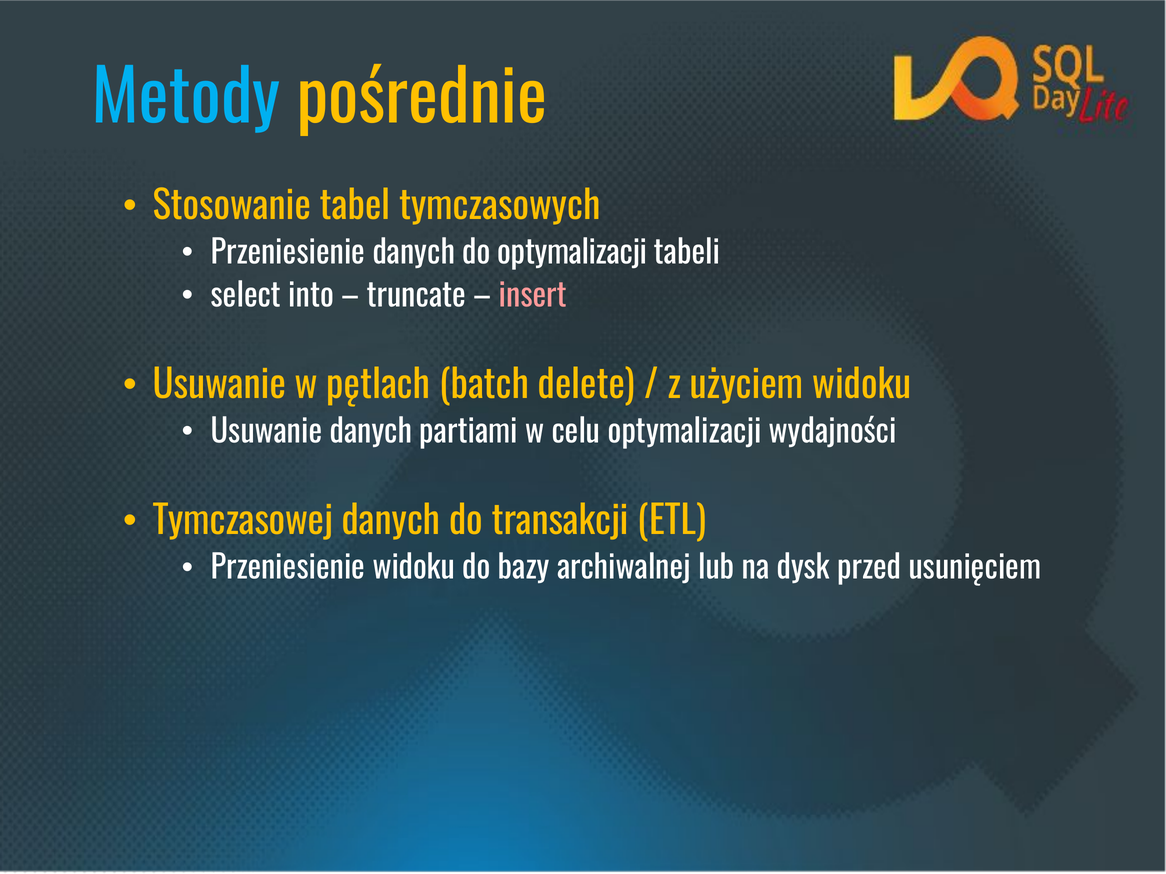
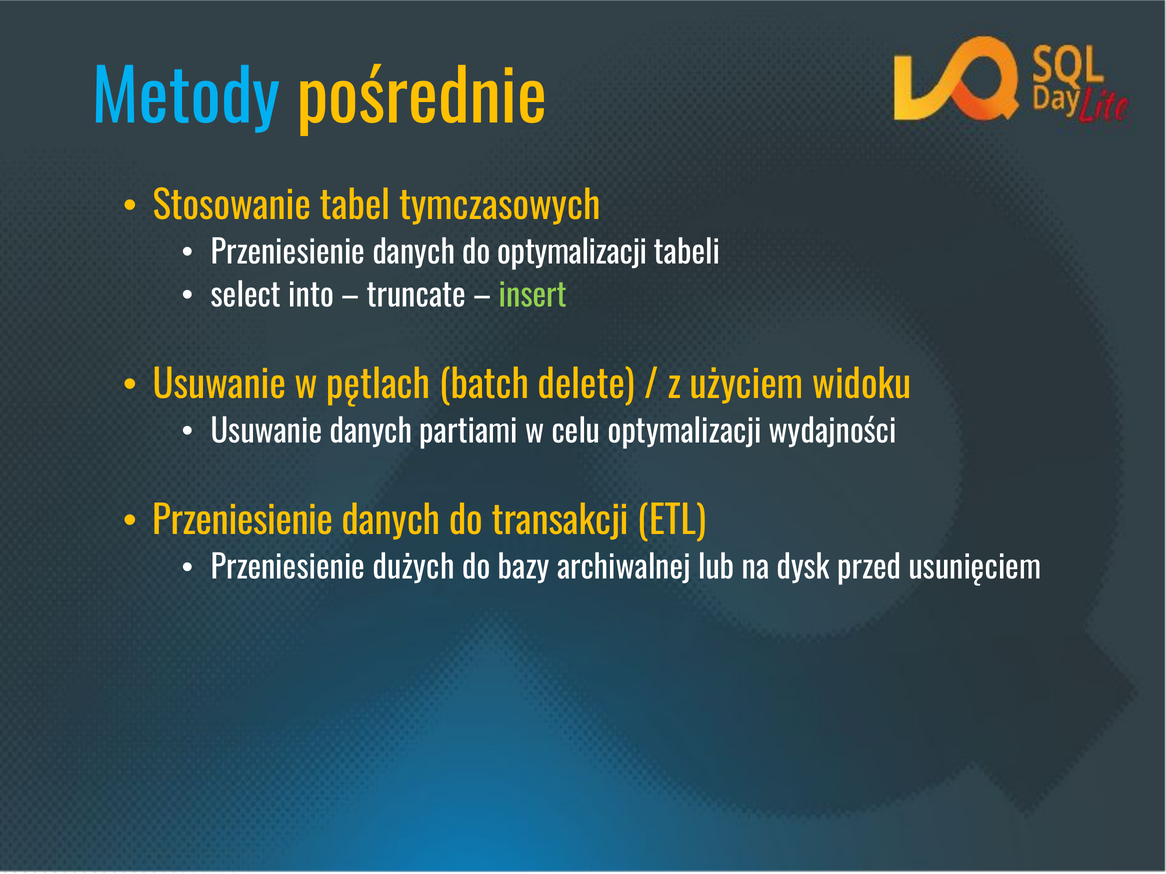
insert colour: pink -> light green (533, 296)
Tymczasowej: Tymczasowej -> Przeniesienie (243, 522)
Przeniesienie widoku: widoku -> dużych (414, 569)
